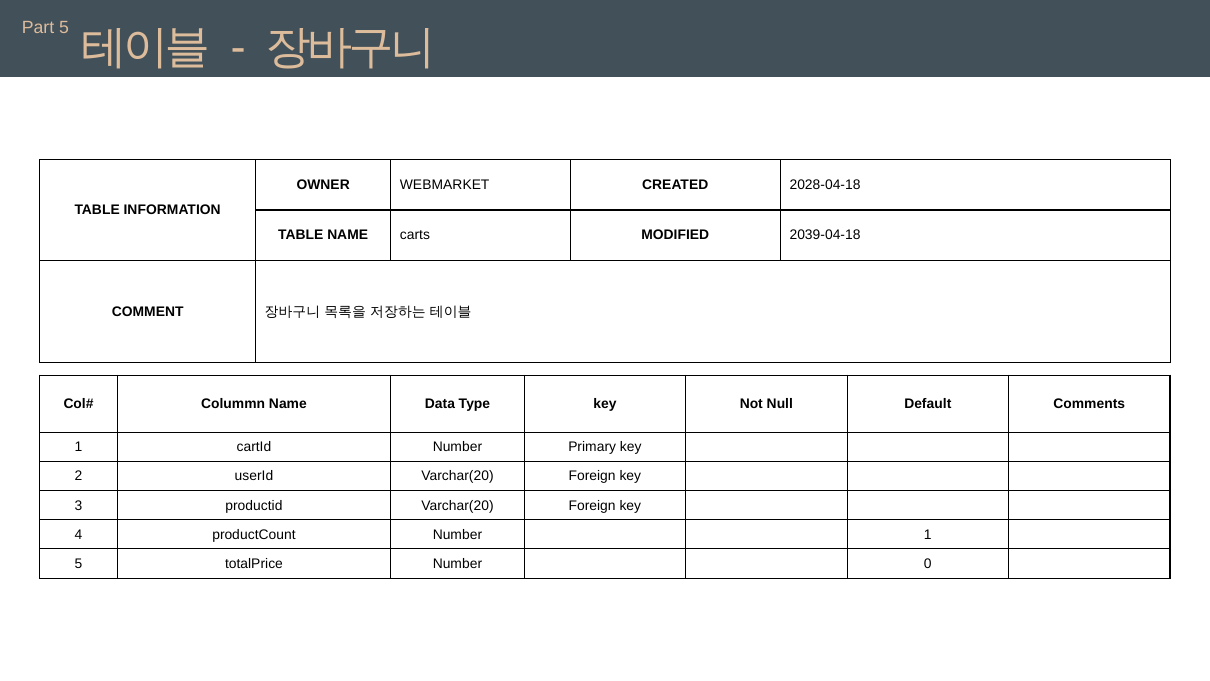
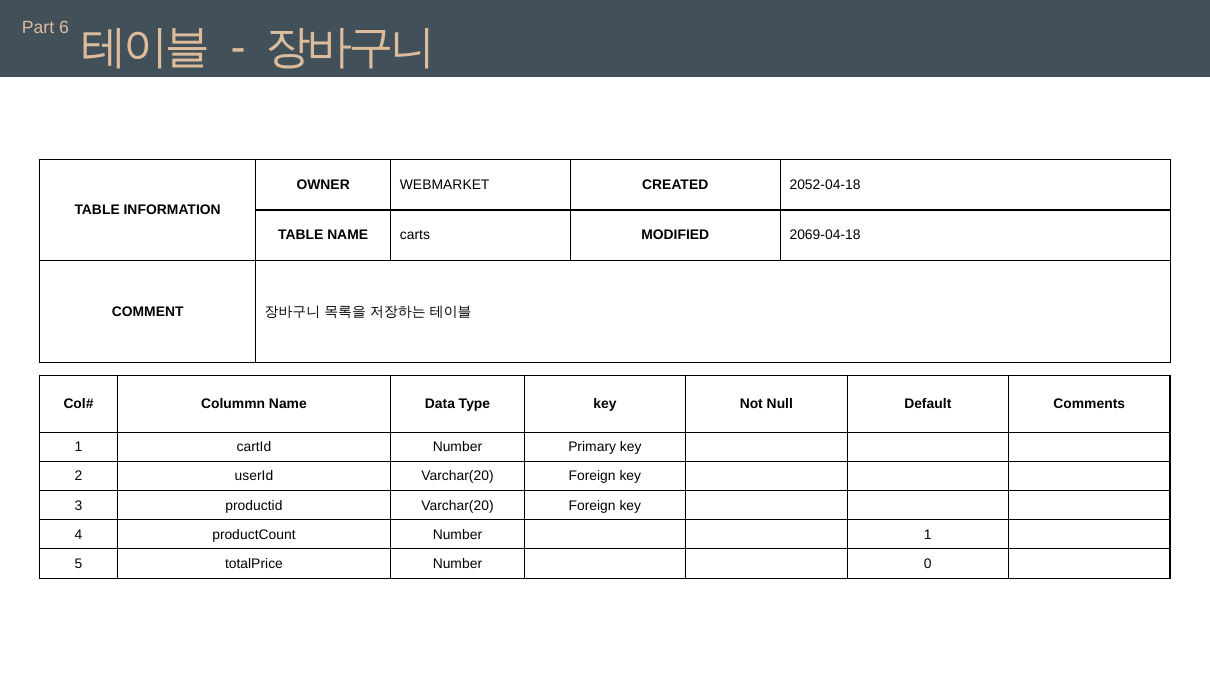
Part 5: 5 -> 6 (64, 27)
2028-04-18: 2028-04-18 -> 2052-04-18 (825, 185)
2039-04-18: 2039-04-18 -> 2069-04-18 (825, 235)
